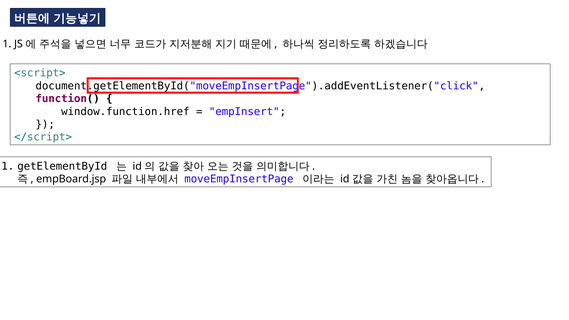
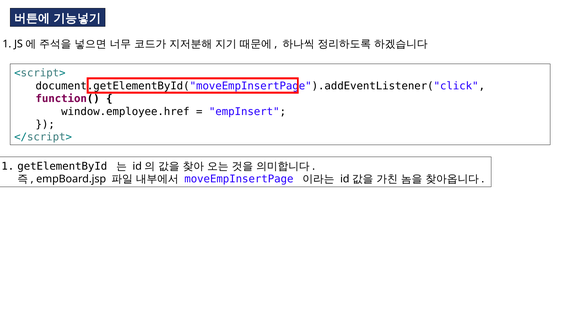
window.function.href: window.function.href -> window.employee.href (125, 112)
